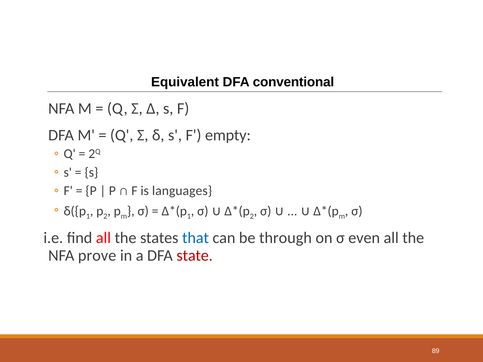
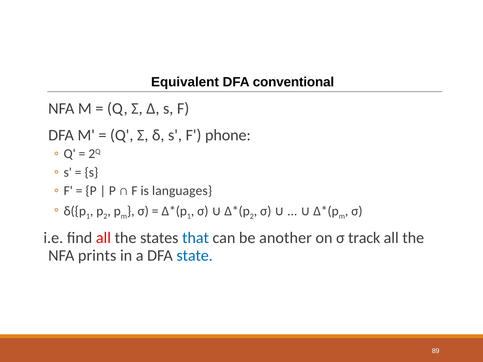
empty: empty -> phone (228, 135)
through: through -> another (285, 238)
even: even -> track (364, 238)
prove: prove -> prints (97, 256)
state colour: red -> blue (195, 256)
